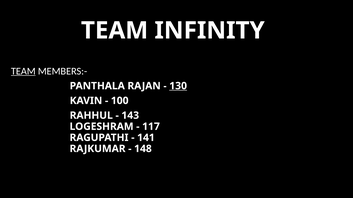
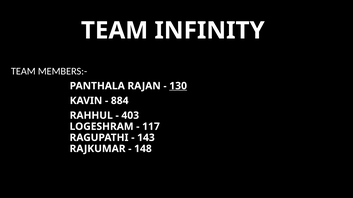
TEAM underline: present -> none (23, 71)
100: 100 -> 884 (120, 101)
143: 143 -> 403 (130, 116)
141: 141 -> 143 (146, 138)
